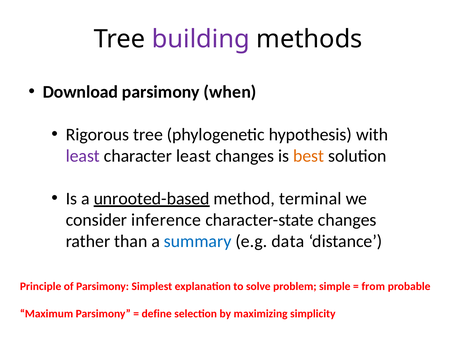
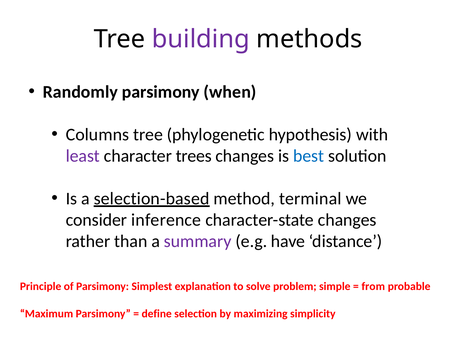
Download: Download -> Randomly (80, 92)
Rigorous: Rigorous -> Columns (97, 135)
character least: least -> trees (194, 156)
best colour: orange -> blue (309, 156)
unrooted-based: unrooted-based -> selection-based (152, 199)
summary colour: blue -> purple (198, 242)
data: data -> have (288, 242)
